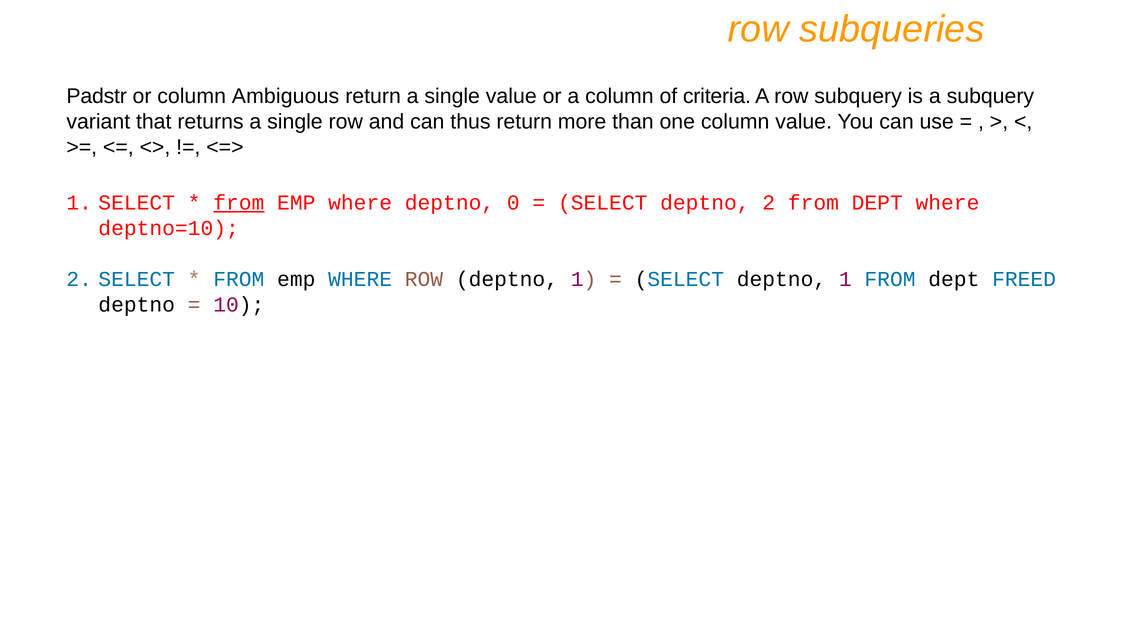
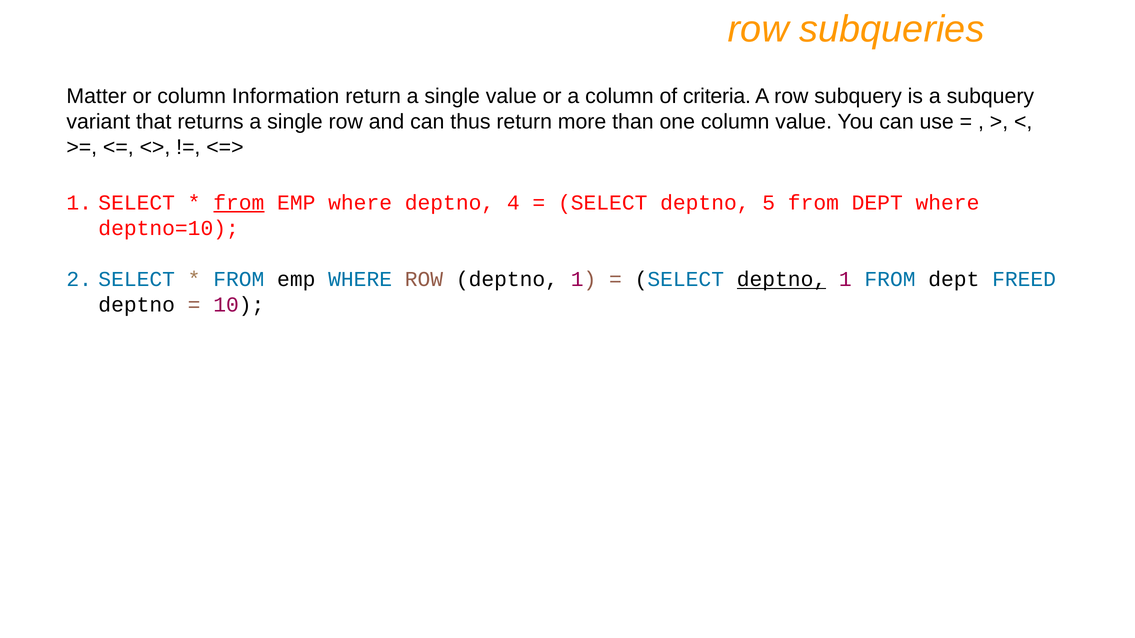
Padstr: Padstr -> Matter (97, 96)
Ambiguous: Ambiguous -> Information (286, 96)
0: 0 -> 4 (513, 203)
deptno 2: 2 -> 5 (769, 203)
deptno underline: none -> present (781, 279)
